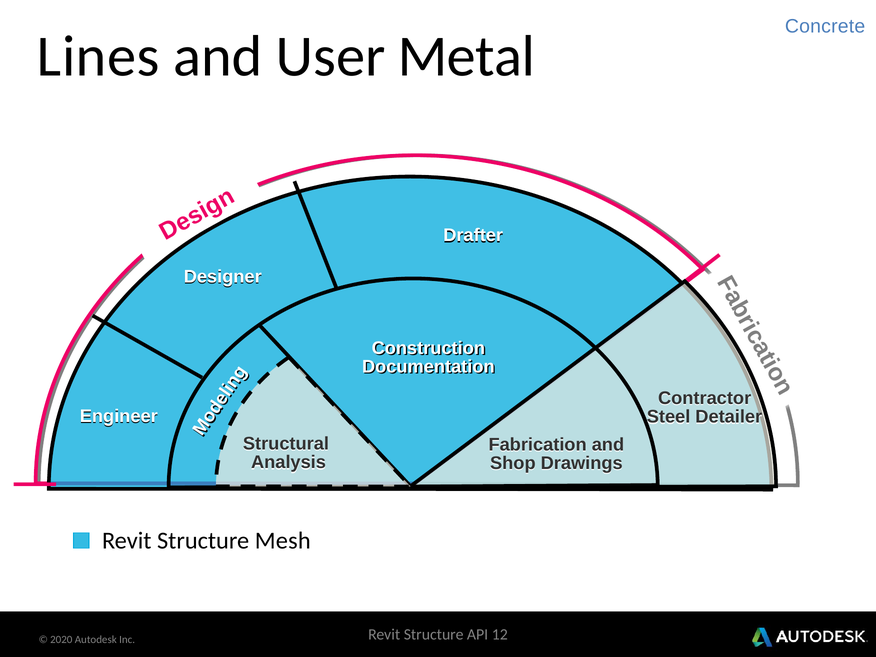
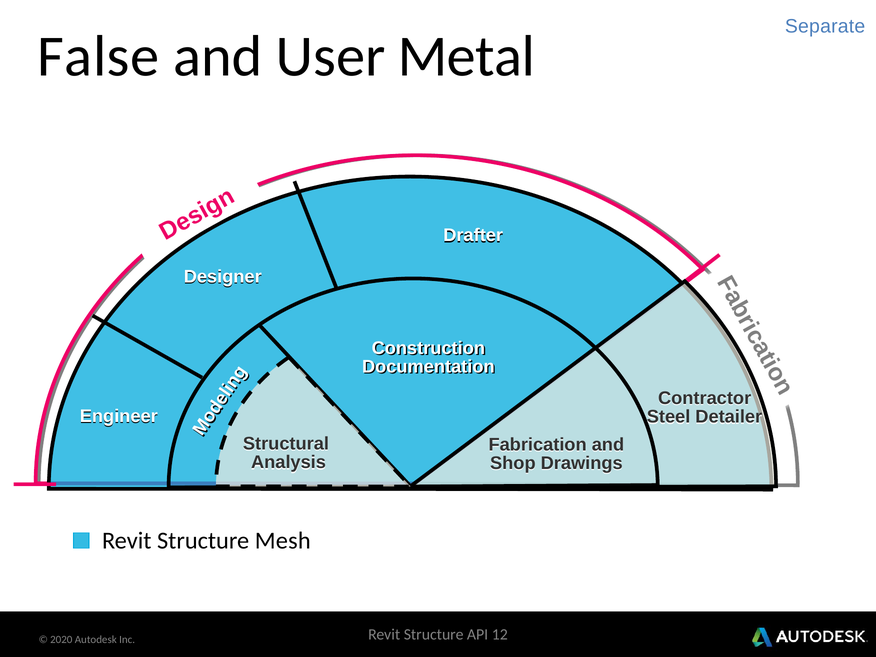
Concrete: Concrete -> Separate (825, 26)
Lines: Lines -> False (98, 57)
